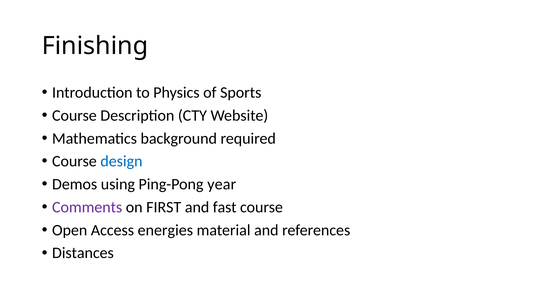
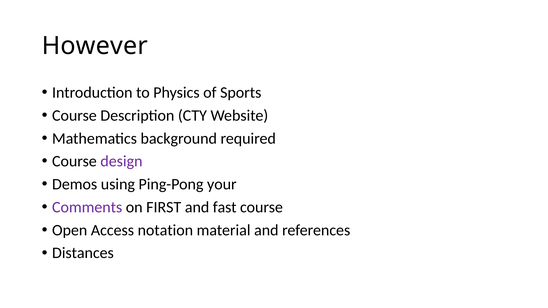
Finishing: Finishing -> However (95, 46)
design colour: blue -> purple (121, 161)
year: year -> your (222, 184)
energies: energies -> notation (165, 230)
